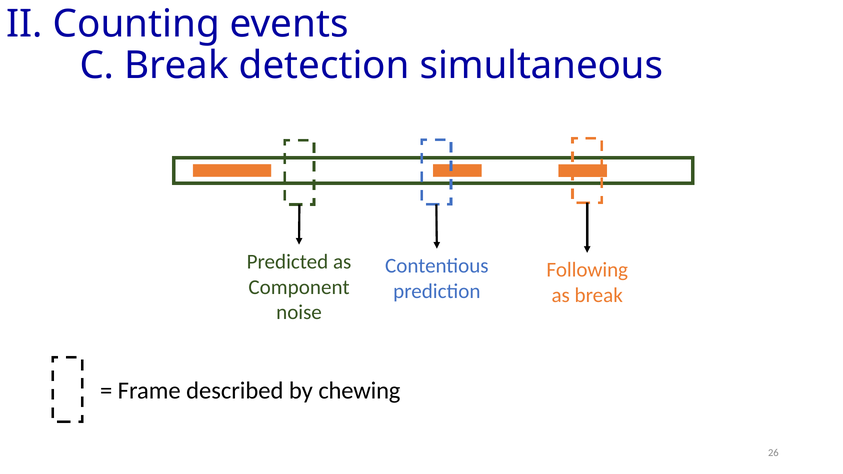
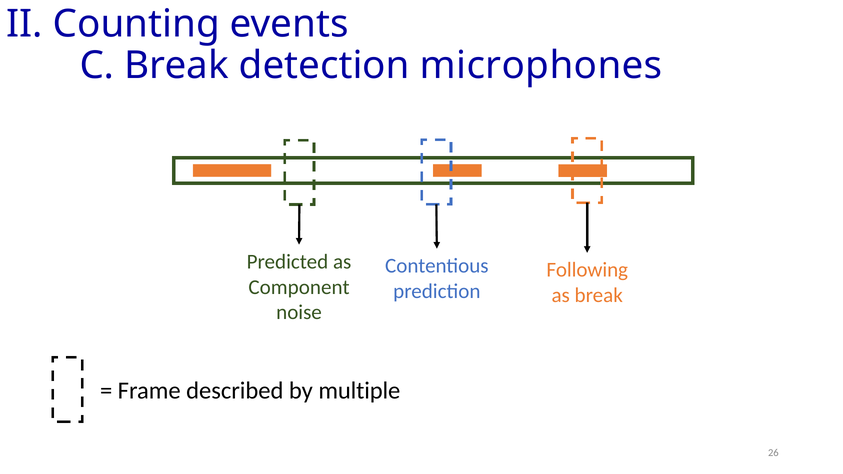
simultaneous: simultaneous -> microphones (541, 66)
chewing: chewing -> multiple (359, 391)
